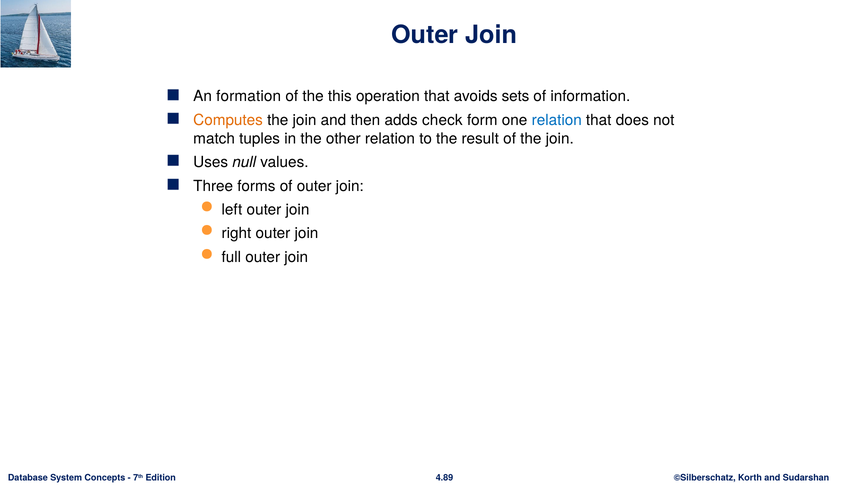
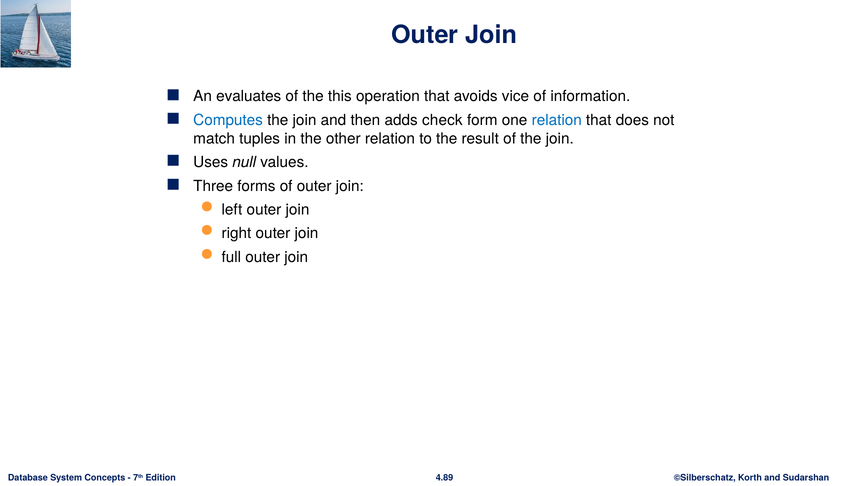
formation: formation -> evaluates (249, 96)
sets: sets -> vice (515, 96)
Computes colour: orange -> blue (228, 120)
